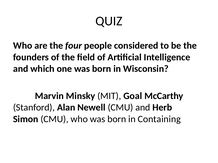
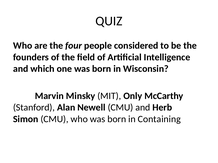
Goal: Goal -> Only (133, 96)
